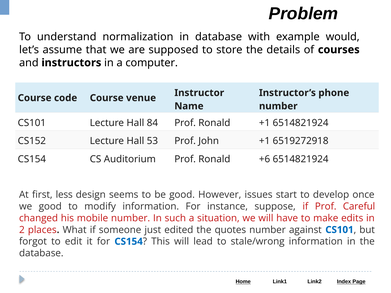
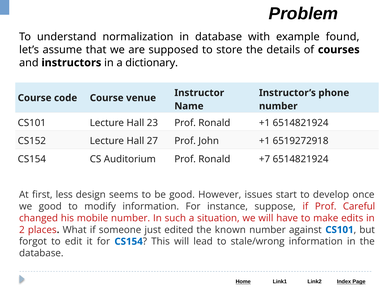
would: would -> found (343, 37)
computer: computer -> dictionary (152, 63)
84: 84 -> 23 (152, 123)
53: 53 -> 27 (152, 141)
+6: +6 -> +7 (265, 159)
quotes: quotes -> known (230, 230)
